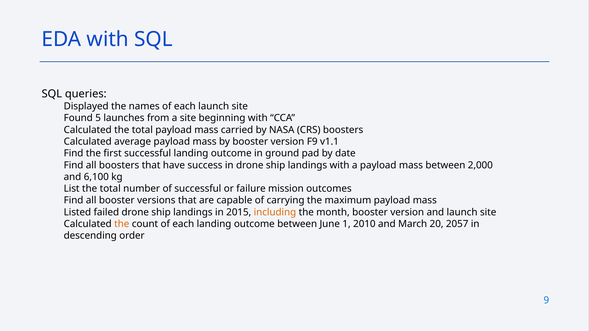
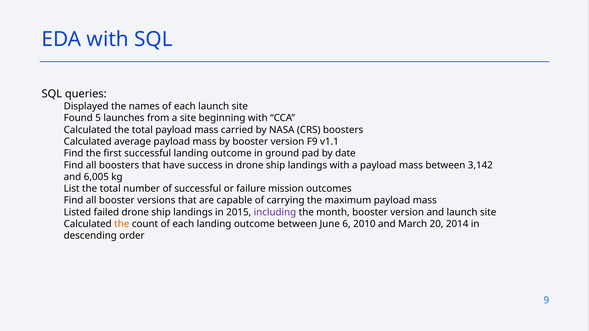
2,000: 2,000 -> 3,142 (480, 165)
6,100: 6,100 -> 6,005 (96, 177)
including colour: orange -> purple (275, 212)
1: 1 -> 6 (347, 224)
2057: 2057 -> 2014 (457, 224)
